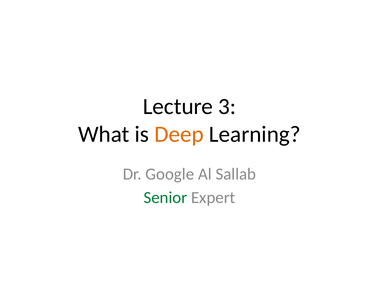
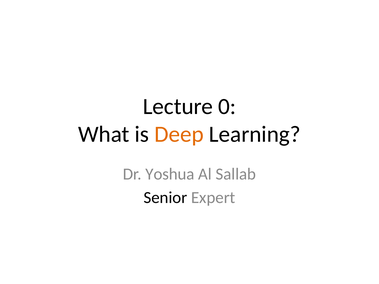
3: 3 -> 0 (227, 106)
Google: Google -> Yoshua (170, 174)
Senior colour: green -> black (165, 198)
